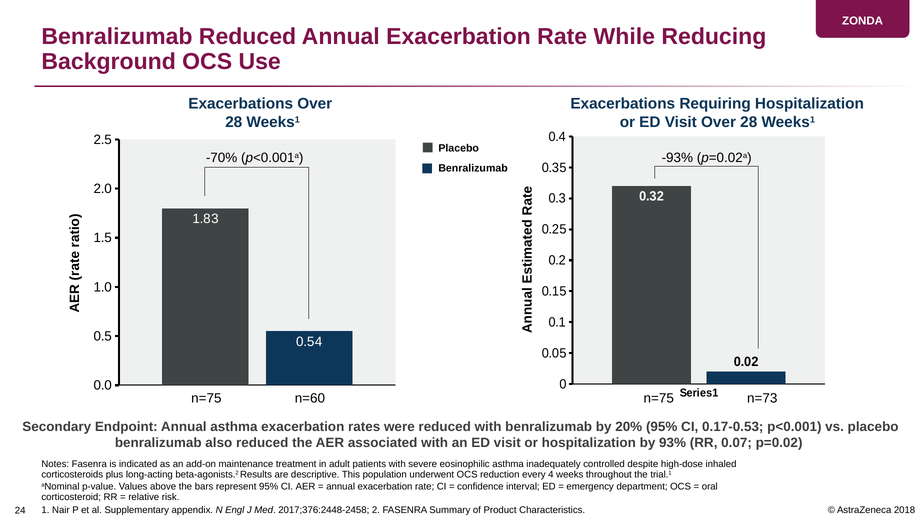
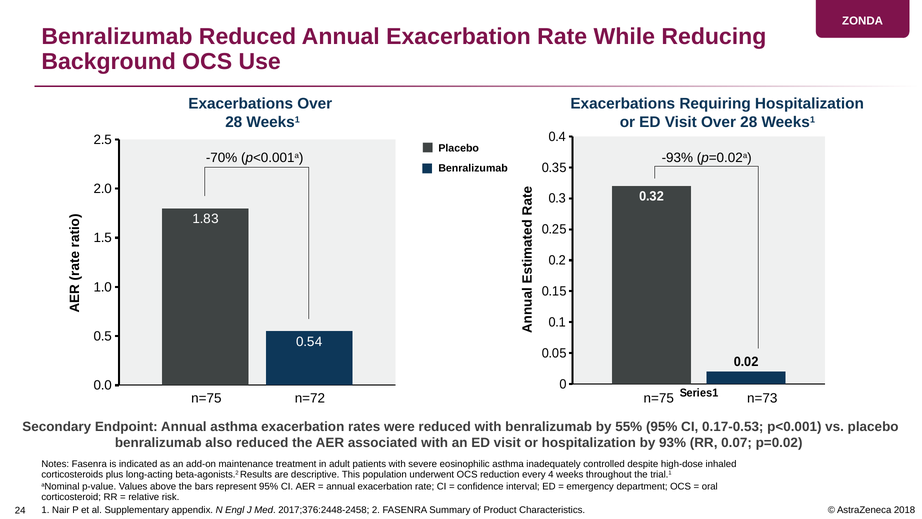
n=60: n=60 -> n=72 (310, 398)
20%: 20% -> 55% (629, 427)
